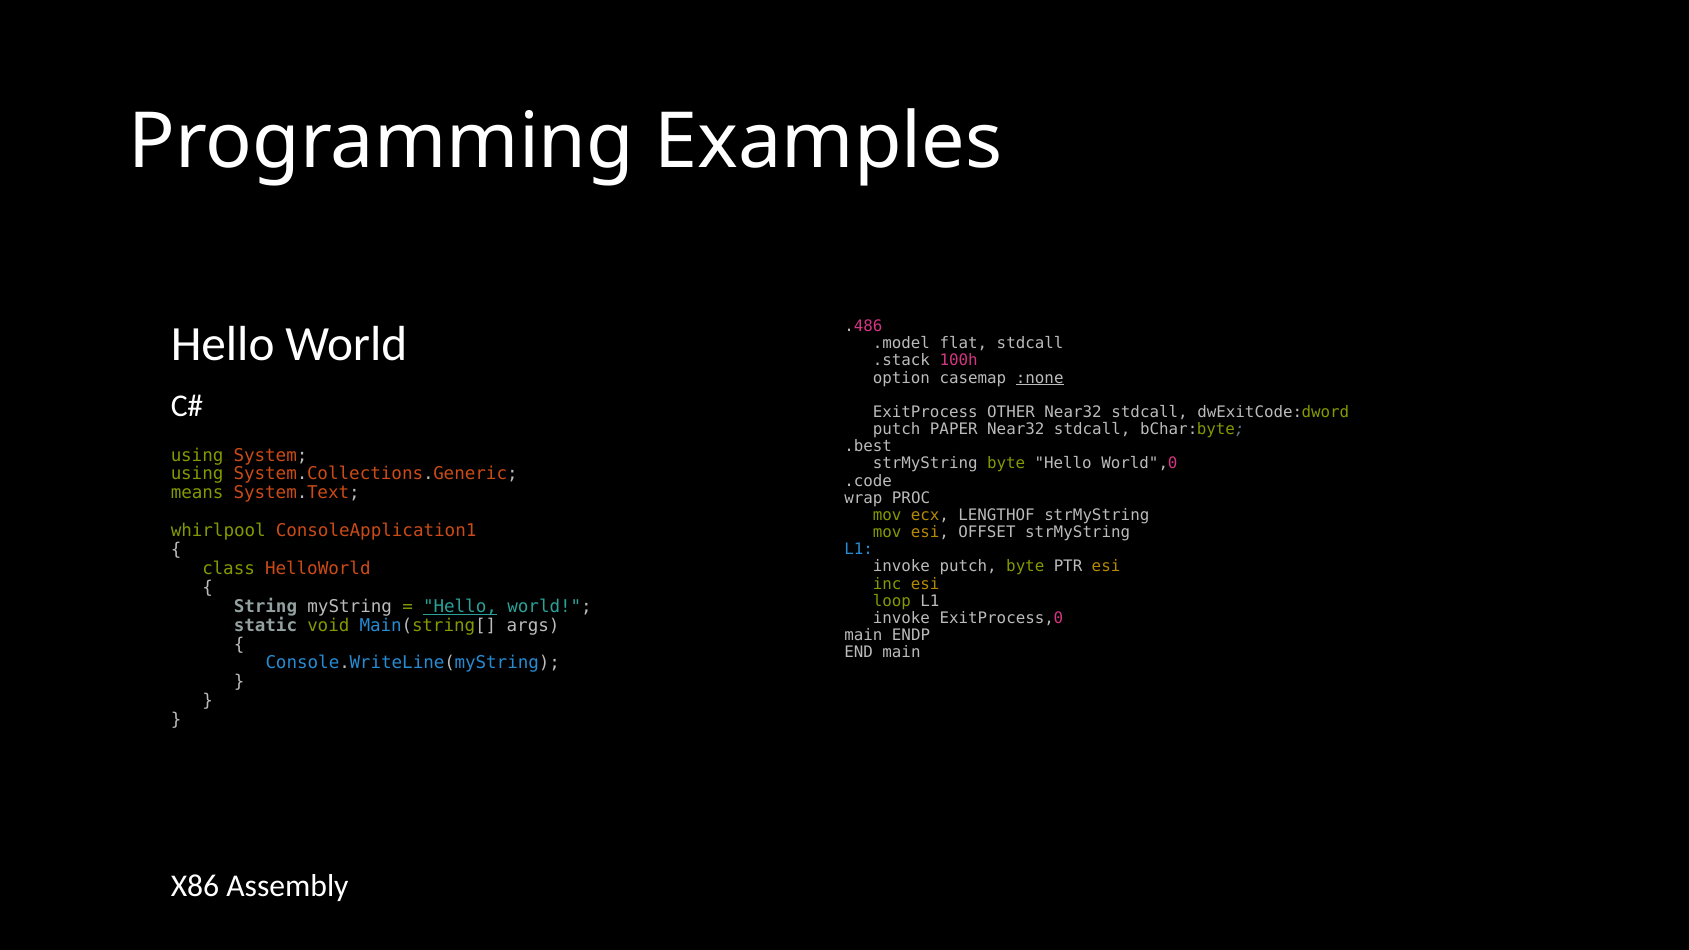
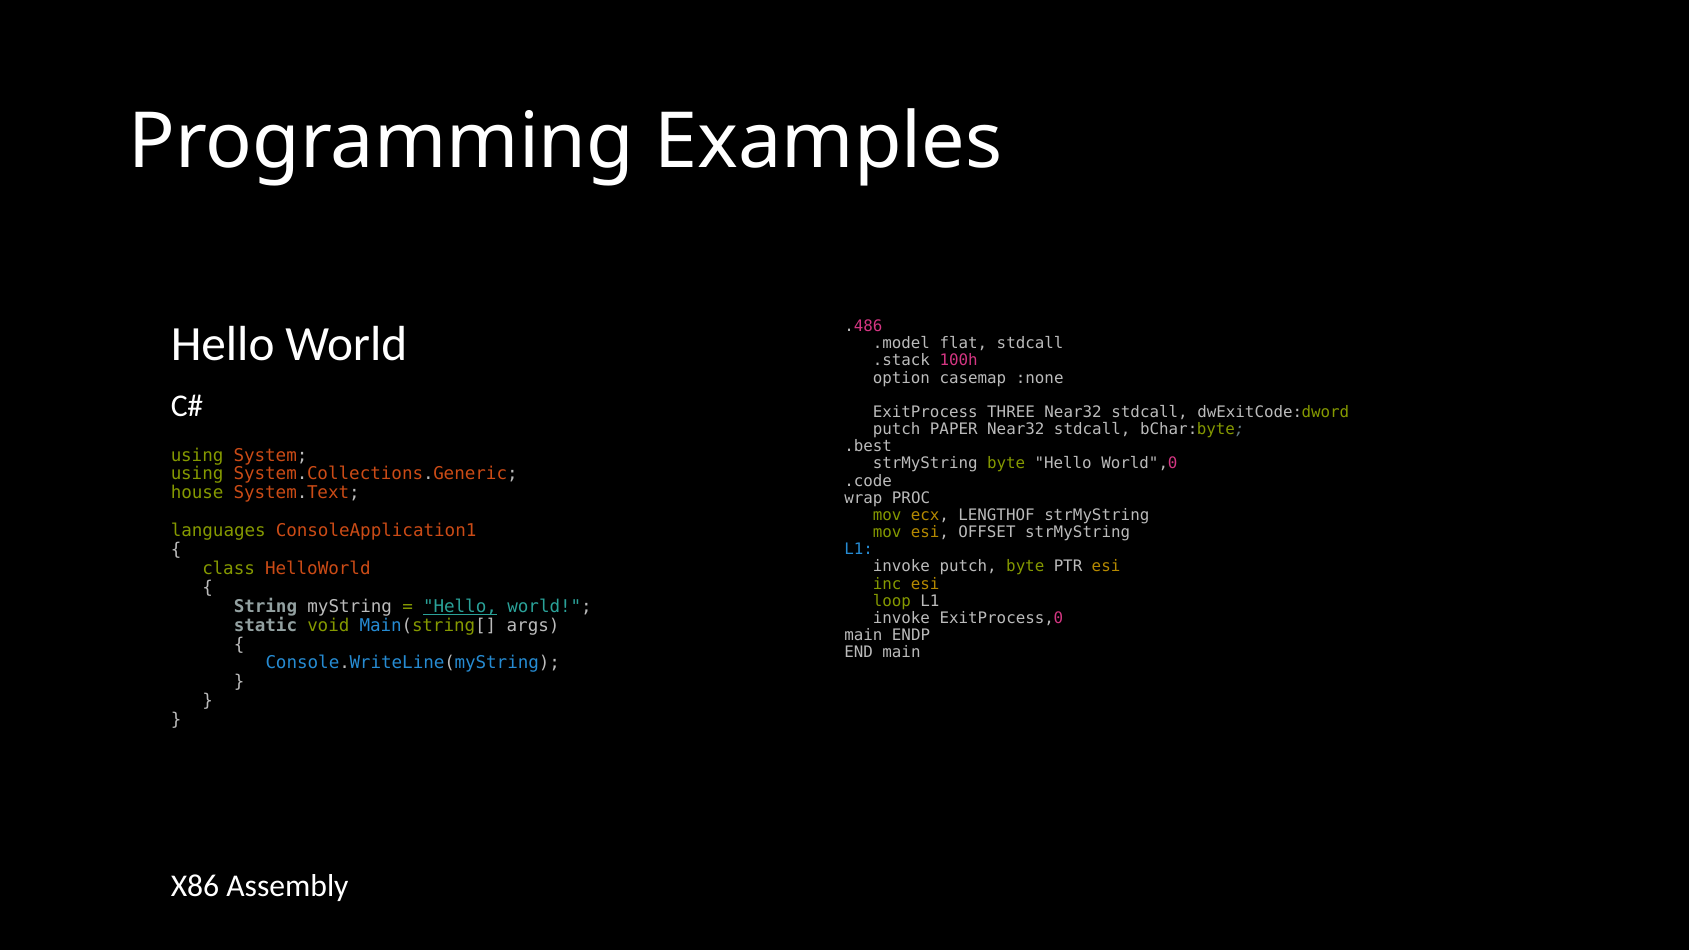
:none underline: present -> none (1040, 378)
OTHER: OTHER -> THREE (1011, 412)
means: means -> house (197, 493)
whirlpool: whirlpool -> languages (218, 531)
